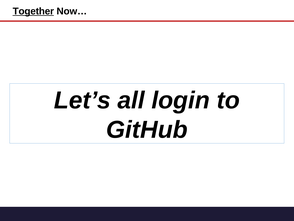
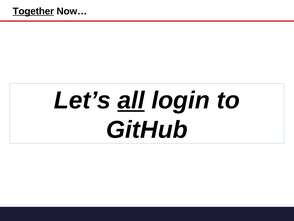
all underline: none -> present (131, 100)
